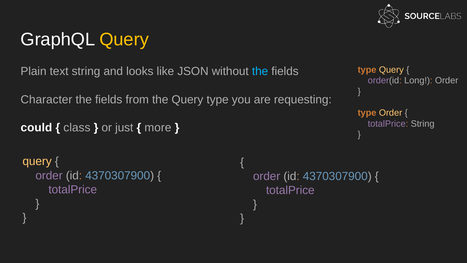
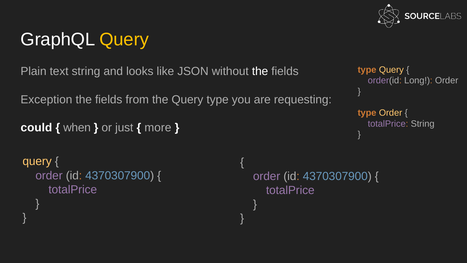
the colour: light blue -> white (260, 71)
Character: Character -> Exception (46, 99)
class: class -> when (77, 127)
